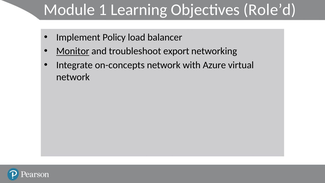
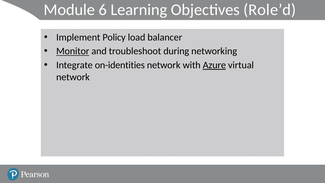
1: 1 -> 6 (103, 10)
export: export -> during (176, 51)
on-concepts: on-concepts -> on-identities (120, 65)
Azure underline: none -> present (214, 65)
